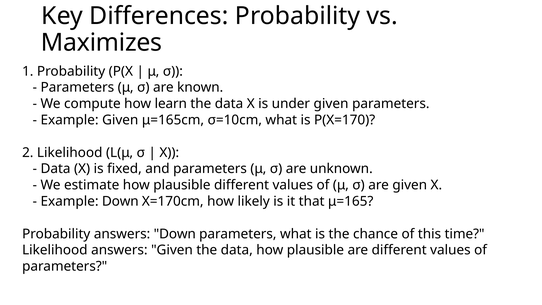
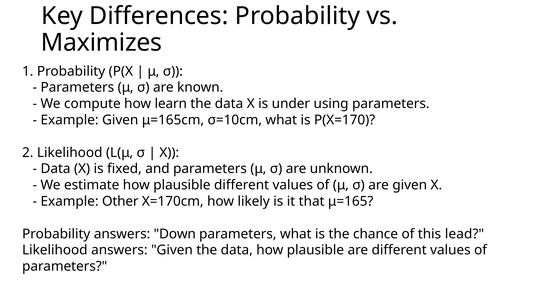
under given: given -> using (331, 104)
Example Down: Down -> Other (120, 201)
time: time -> lead (464, 234)
